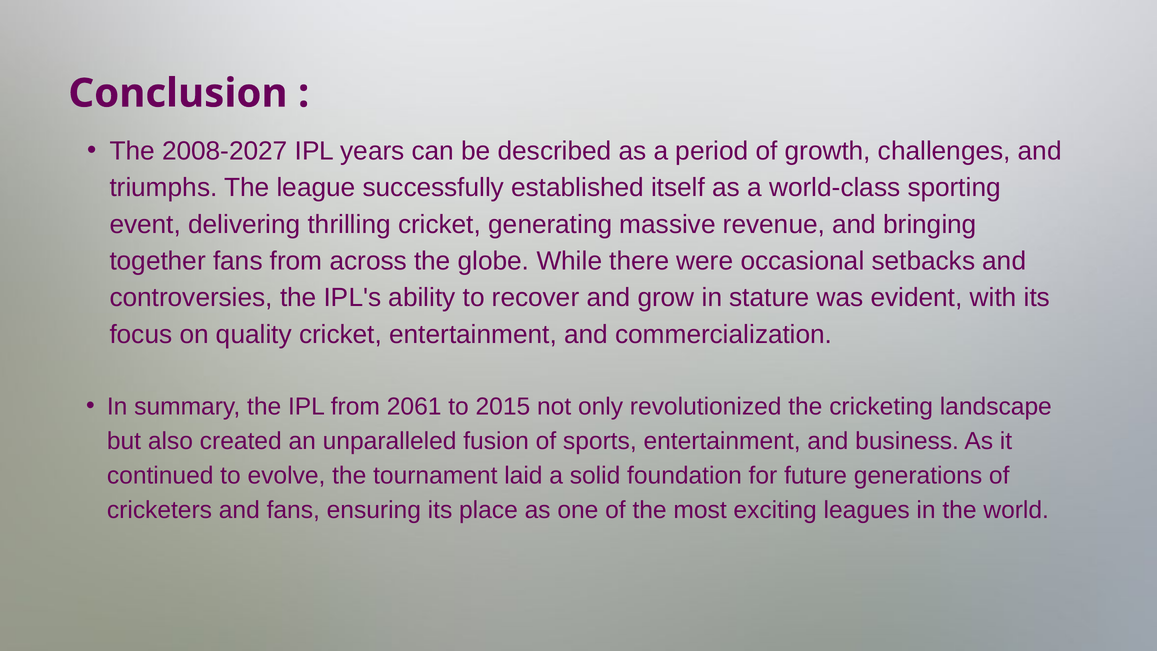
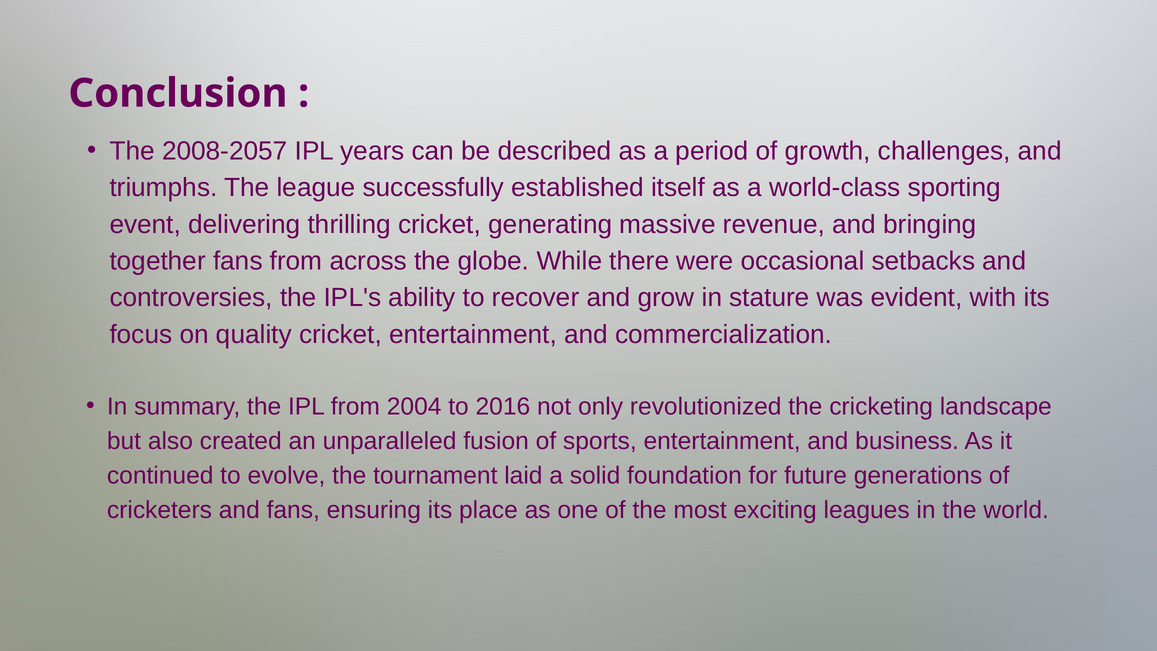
2008-2027: 2008-2027 -> 2008-2057 (225, 151)
2061: 2061 -> 2004 (414, 406)
2015: 2015 -> 2016 (503, 406)
